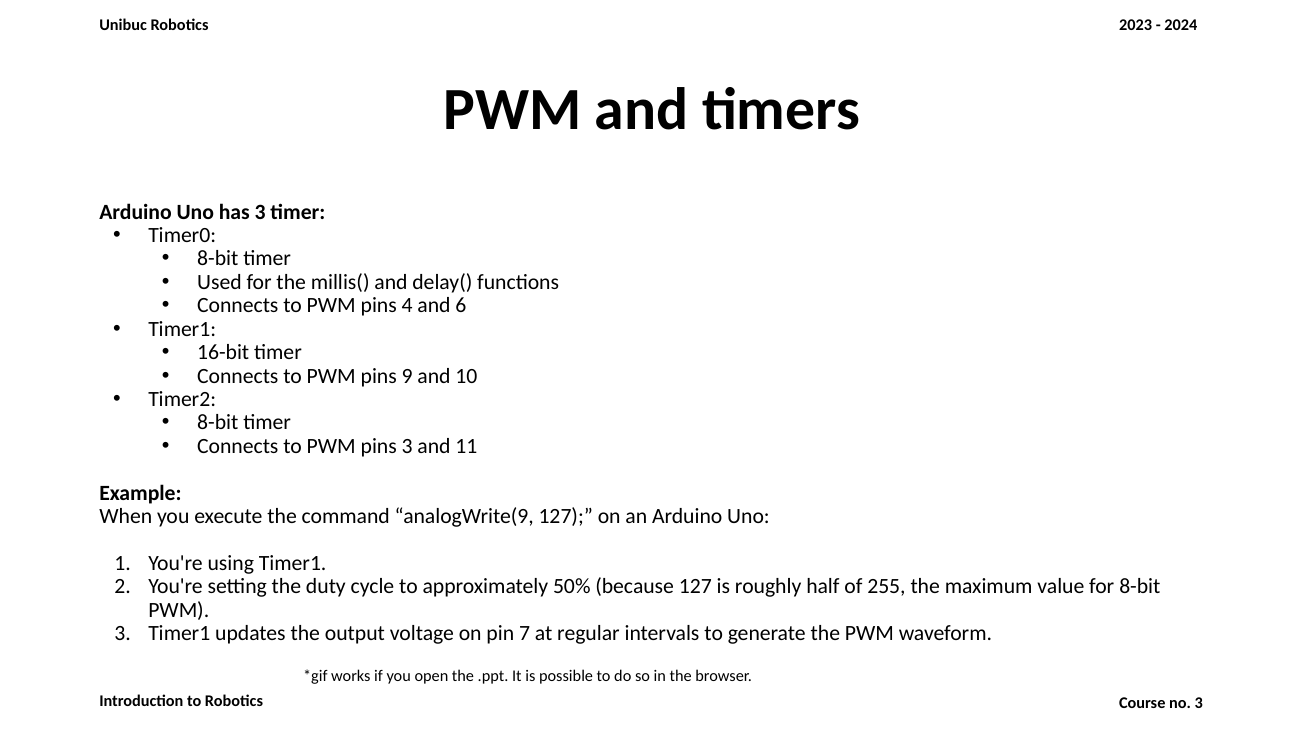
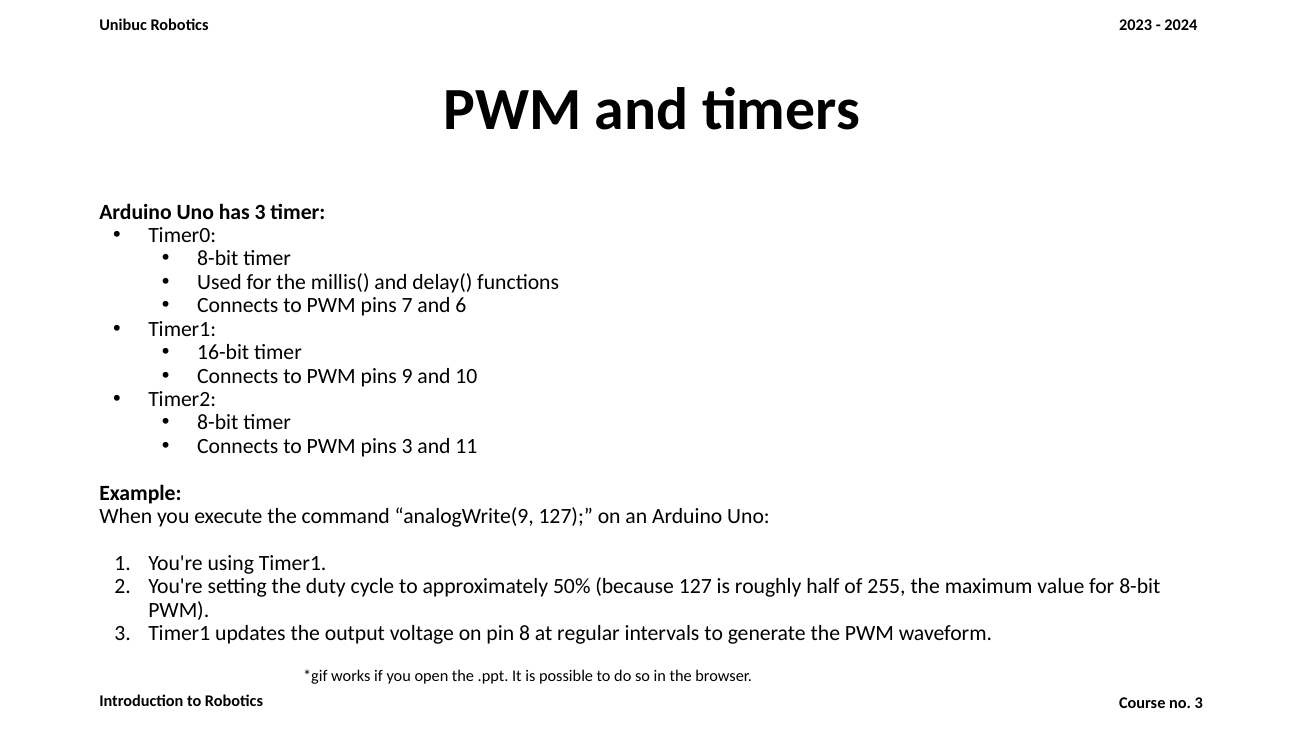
4: 4 -> 7 (407, 305)
7: 7 -> 8 (525, 633)
